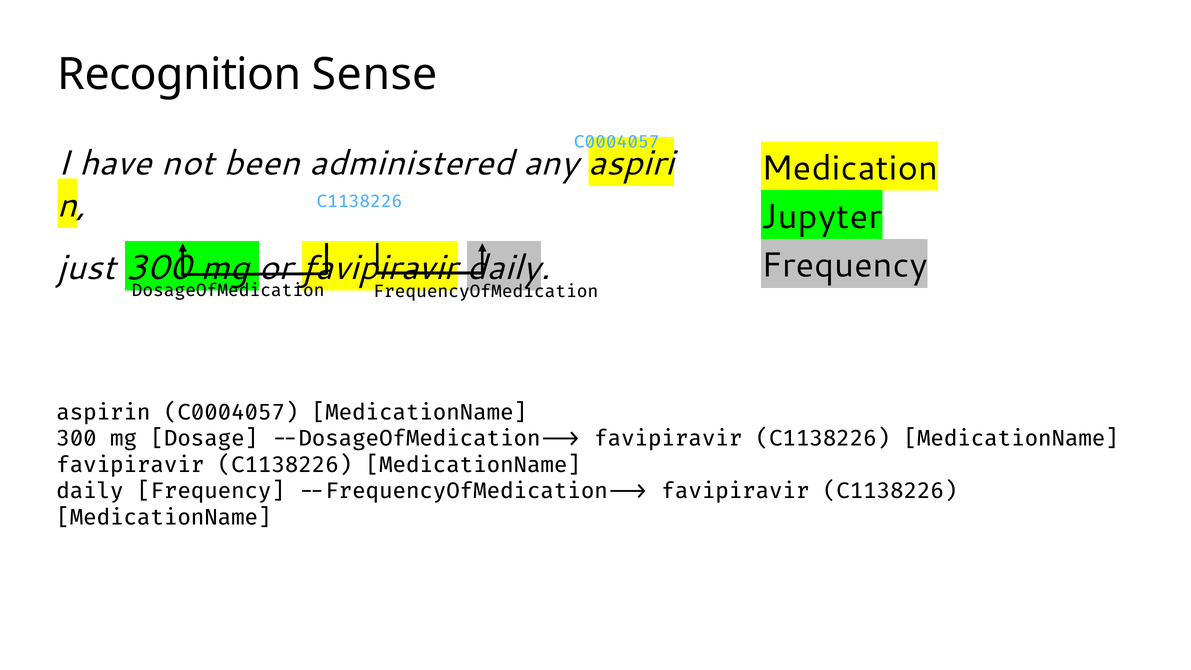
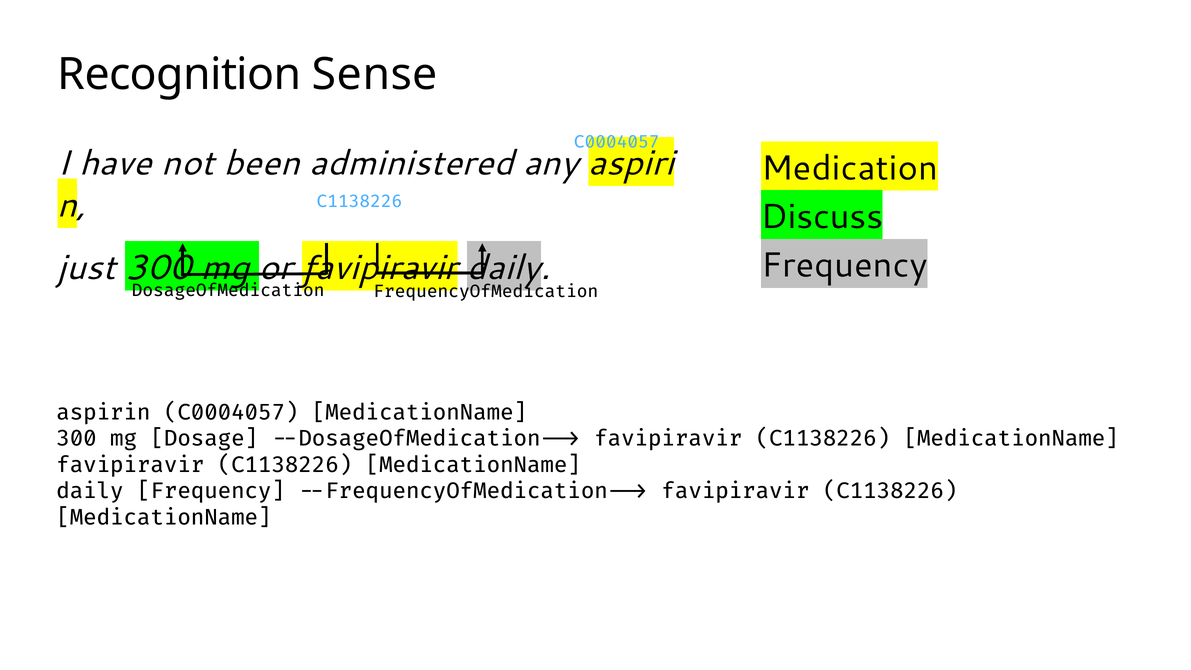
Jupyter: Jupyter -> Discuss (822, 217)
